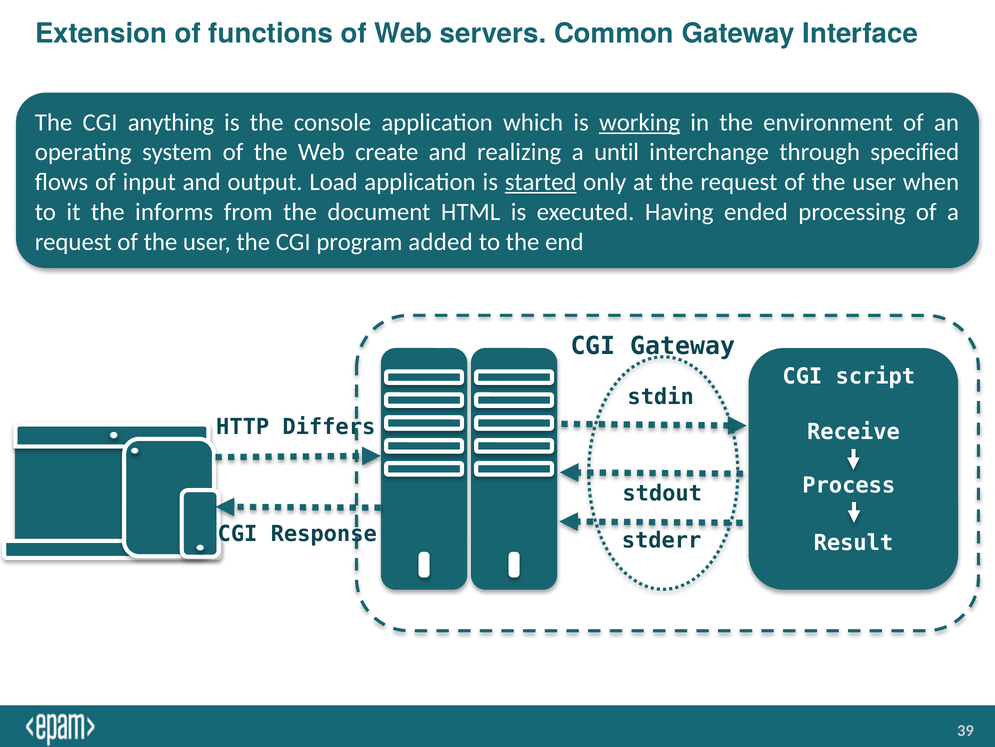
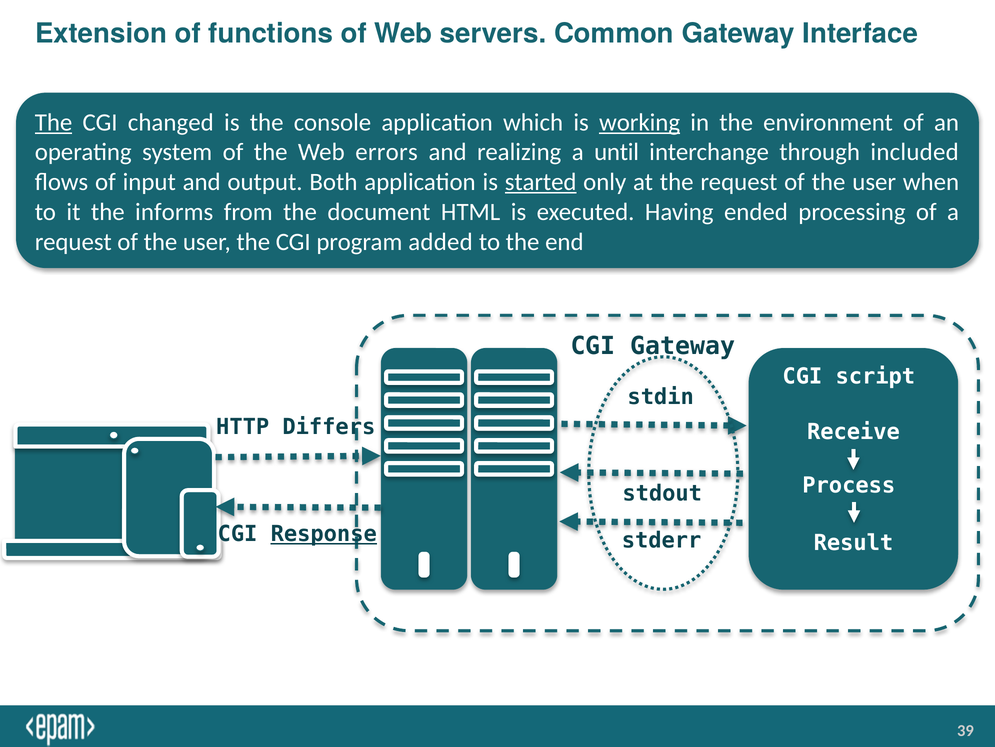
The underline: none -> present (54, 122)
anything: anything -> changed (171, 122)
create: create -> errors (387, 152)
specified: specified -> included (915, 152)
Load: Load -> Both (333, 182)
Response underline: none -> present (324, 534)
